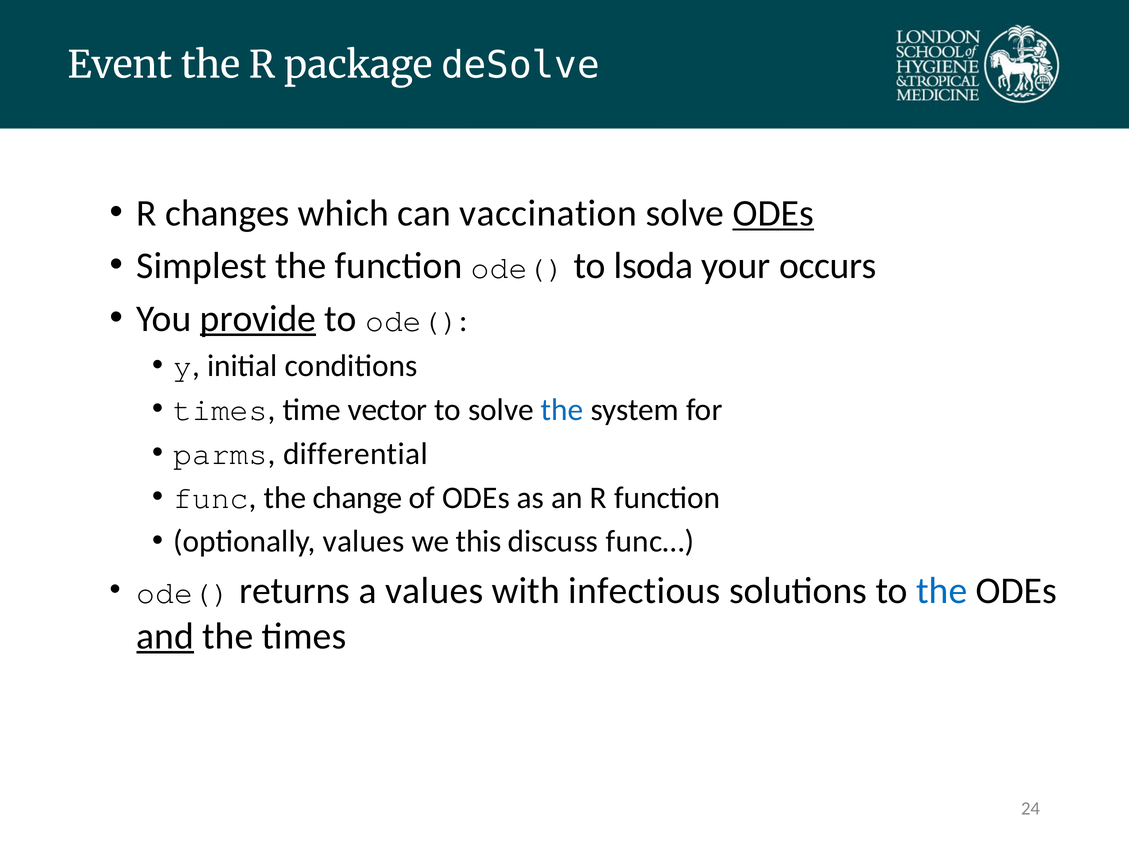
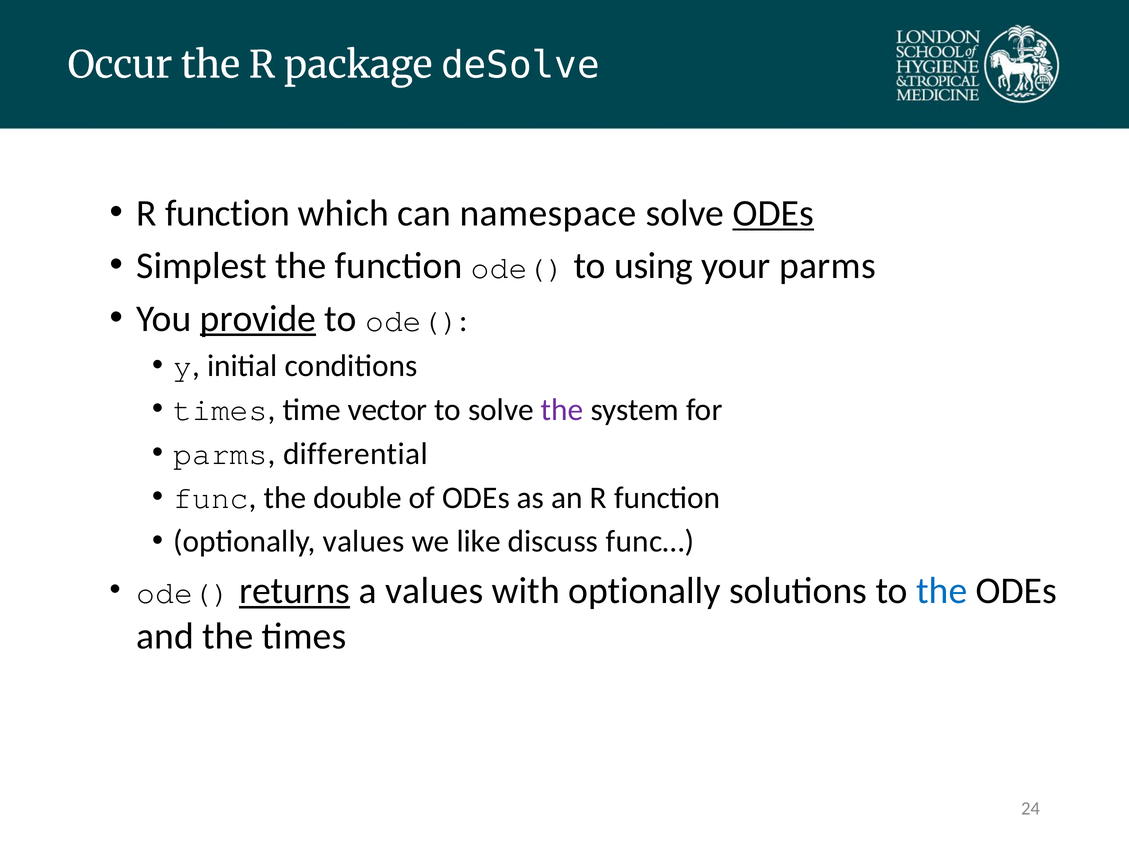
Event: Event -> Occur (120, 65)
changes: changes -> function (228, 213)
vaccination: vaccination -> namespace (548, 213)
lsoda: lsoda -> using (654, 266)
your occurs: occurs -> parms (827, 266)
the colour: blue -> purple (562, 410)
change: change -> double (357, 498)
this: this -> like (479, 541)
returns underline: none -> present (295, 591)
with infectious: infectious -> optionally (644, 591)
and underline: present -> none (165, 636)
